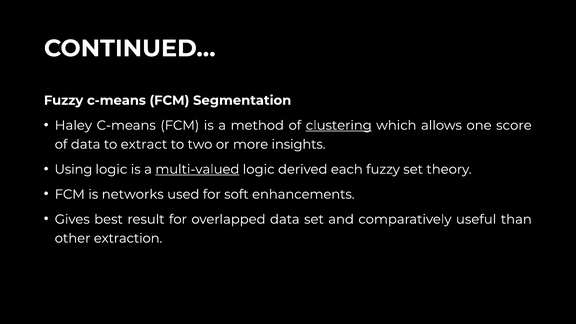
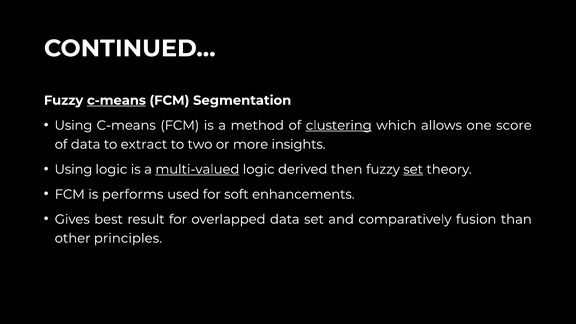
c-means underline: none -> present (116, 100)
Haley: Haley -> Using (73, 125)
each: each -> then (347, 169)
set underline: none -> present (413, 169)
networks: networks -> performs (133, 194)
useful: useful -> fusion (476, 219)
extraction: extraction -> principles (128, 238)
